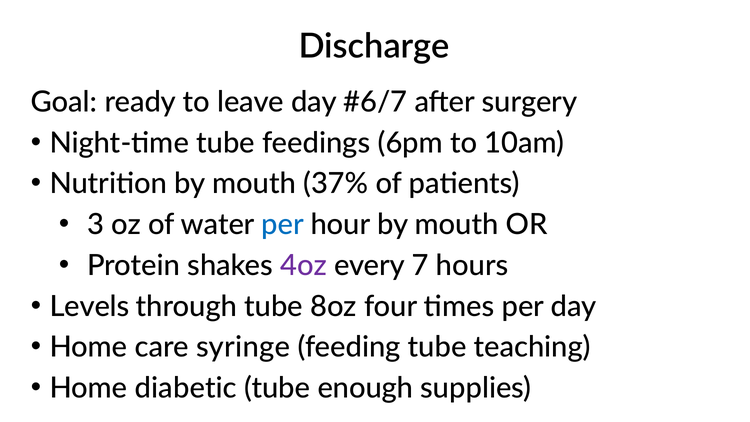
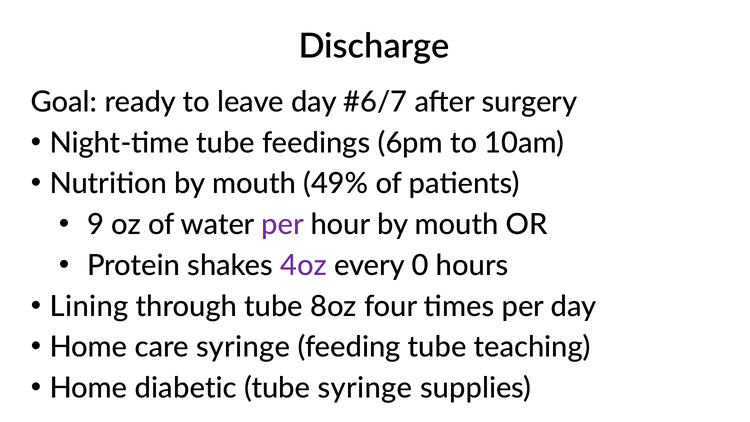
37%: 37% -> 49% (336, 184)
3: 3 -> 9 (96, 225)
per colour: blue -> purple (283, 225)
7: 7 -> 0 (420, 266)
Levels: Levels -> Lining (89, 306)
tube enough: enough -> syringe (365, 388)
